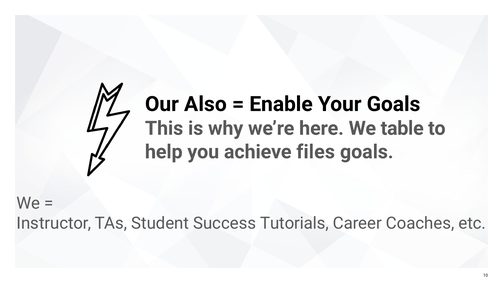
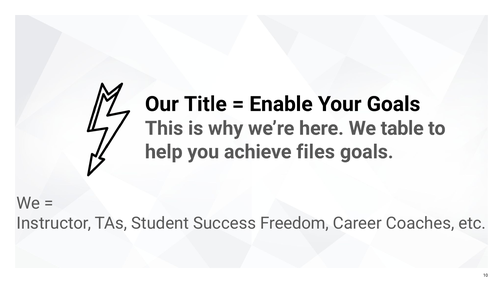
Also: Also -> Title (205, 104)
Tutorials: Tutorials -> Freedom (294, 223)
